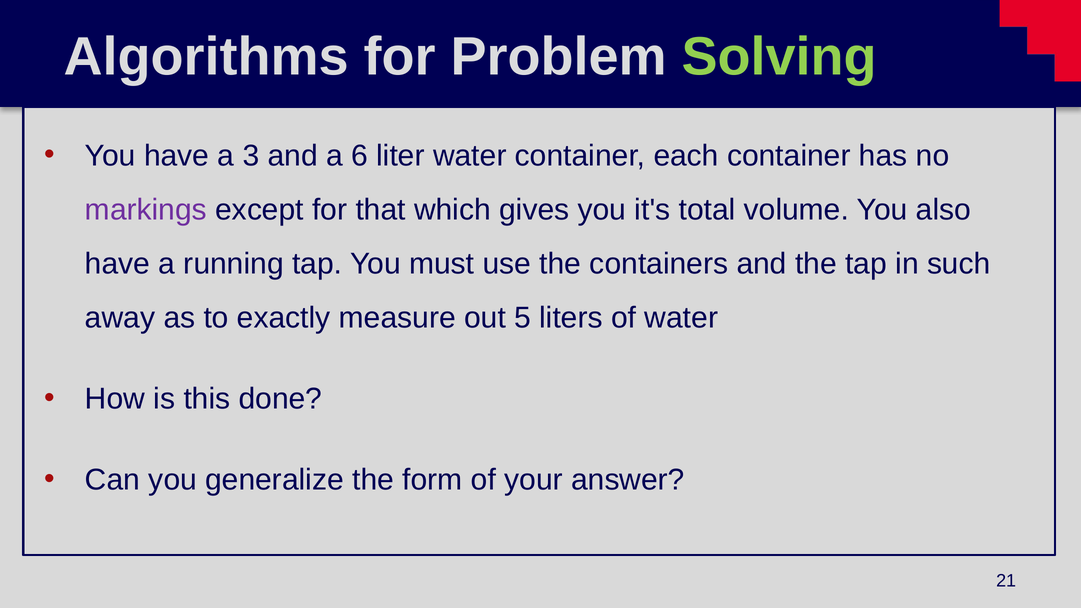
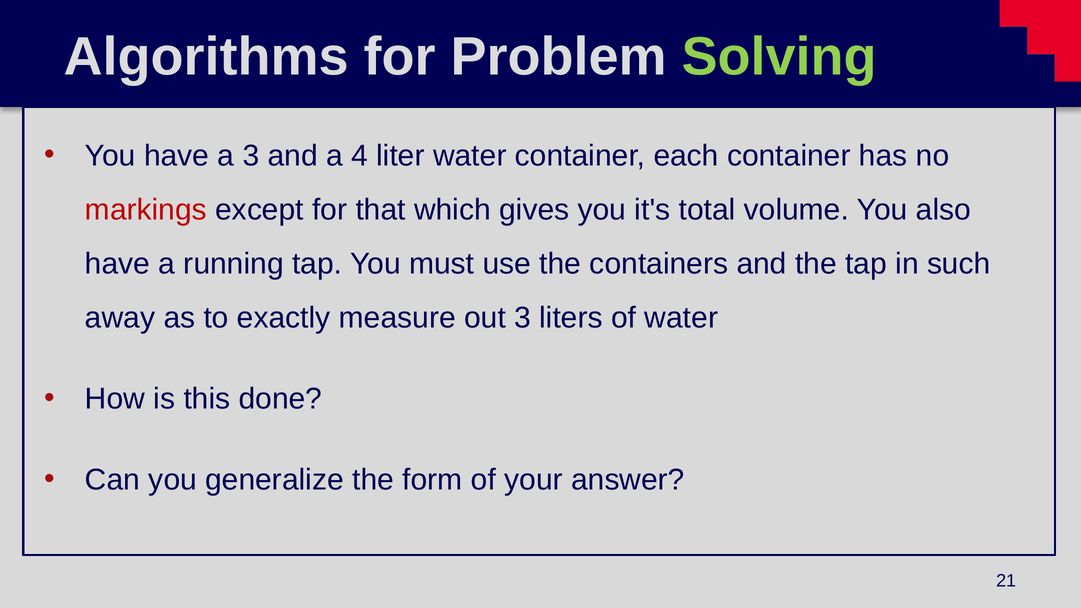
6: 6 -> 4 (360, 156)
markings colour: purple -> red (146, 210)
out 5: 5 -> 3 (523, 318)
